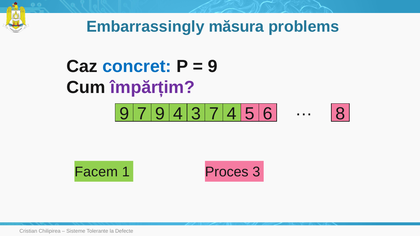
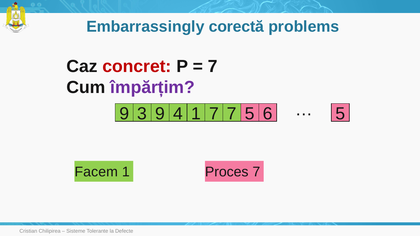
măsura: măsura -> corectă (236, 27)
concret colour: blue -> red (137, 66)
9: 9 -> 7 (213, 66)
9 7: 7 -> 3 (142, 114)
4 3: 3 -> 1 (196, 114)
7 4: 4 -> 7 (232, 114)
6 8: 8 -> 5 (340, 114)
Proces 3: 3 -> 7 (256, 172)
